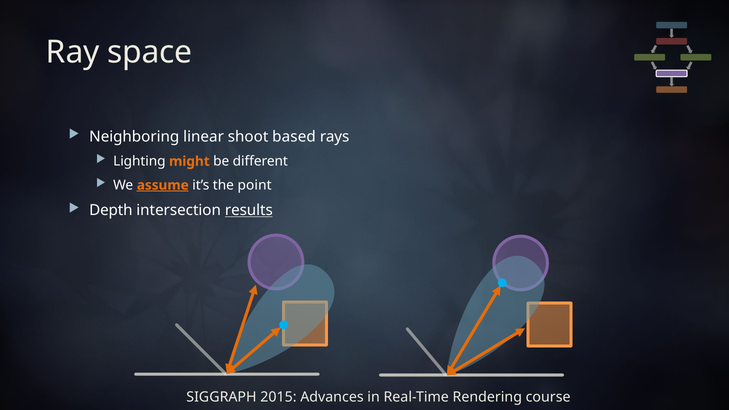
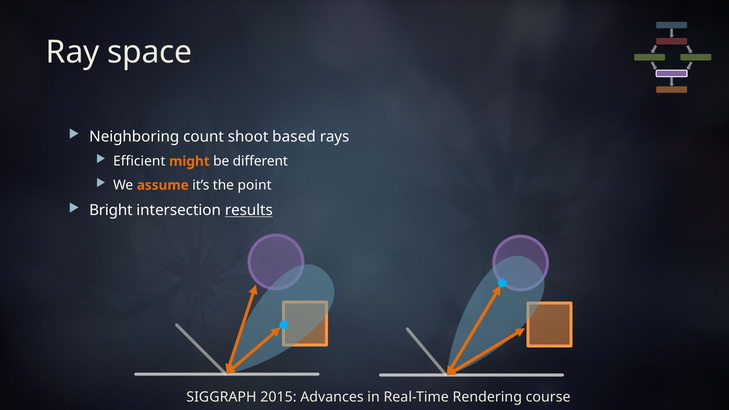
linear: linear -> count (204, 137)
Lighting: Lighting -> Efficient (139, 161)
assume underline: present -> none (163, 185)
Depth: Depth -> Bright (111, 210)
